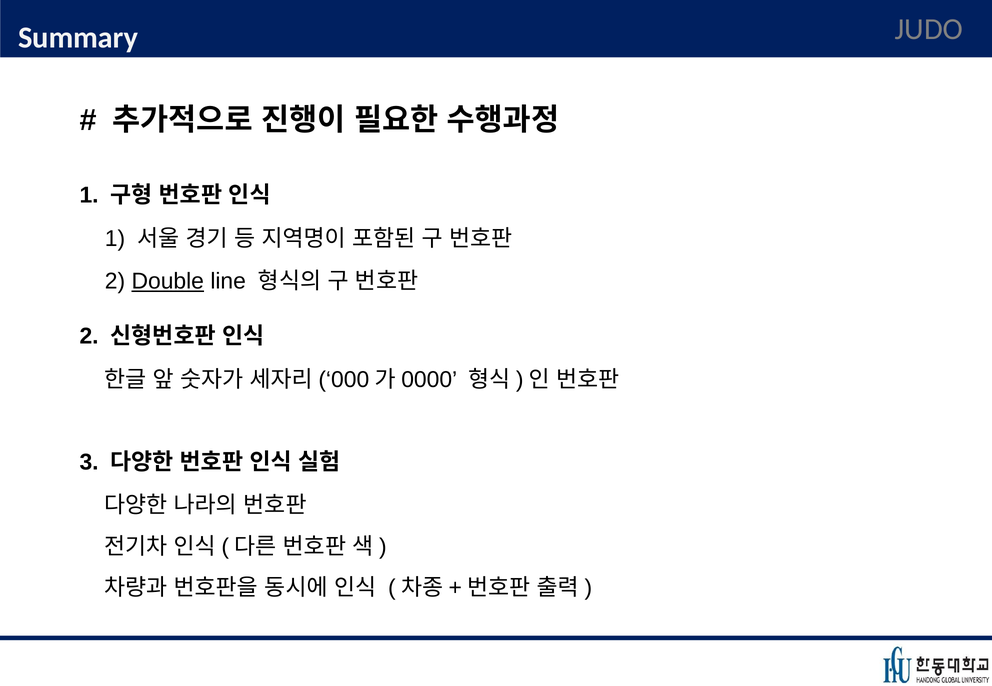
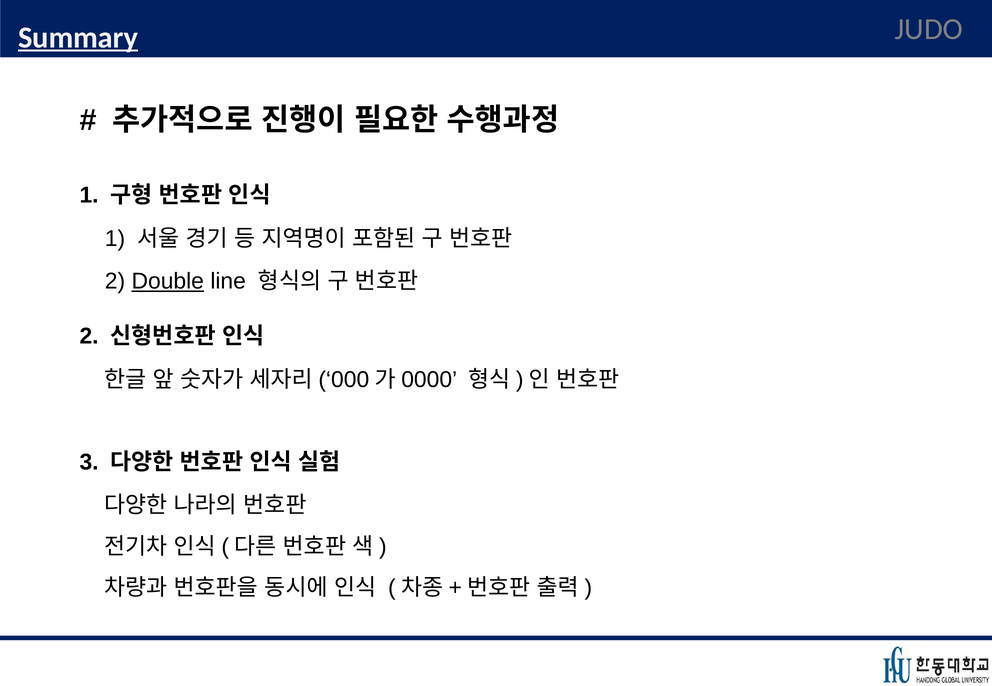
Summary underline: none -> present (78, 38)
